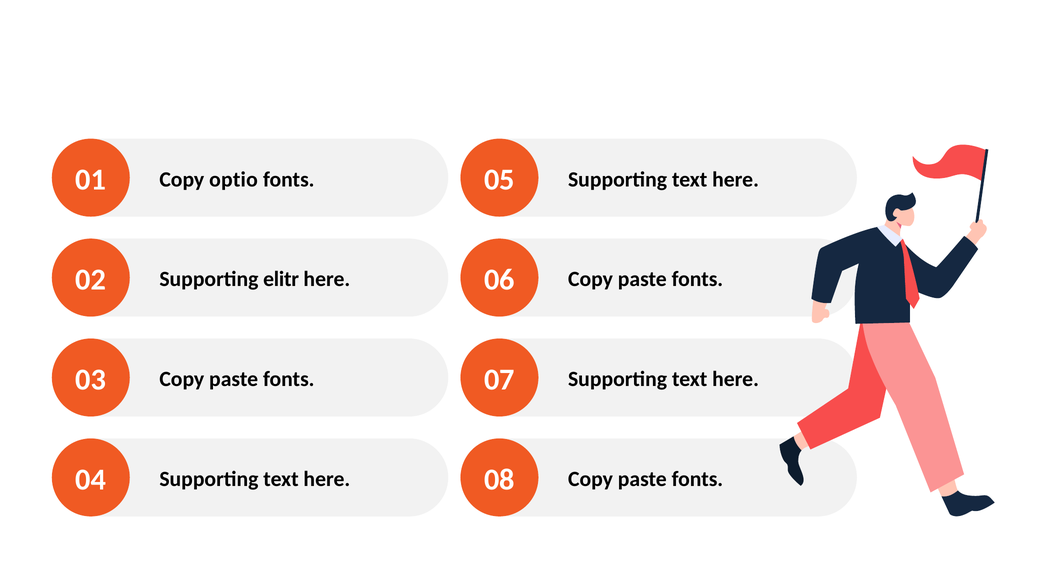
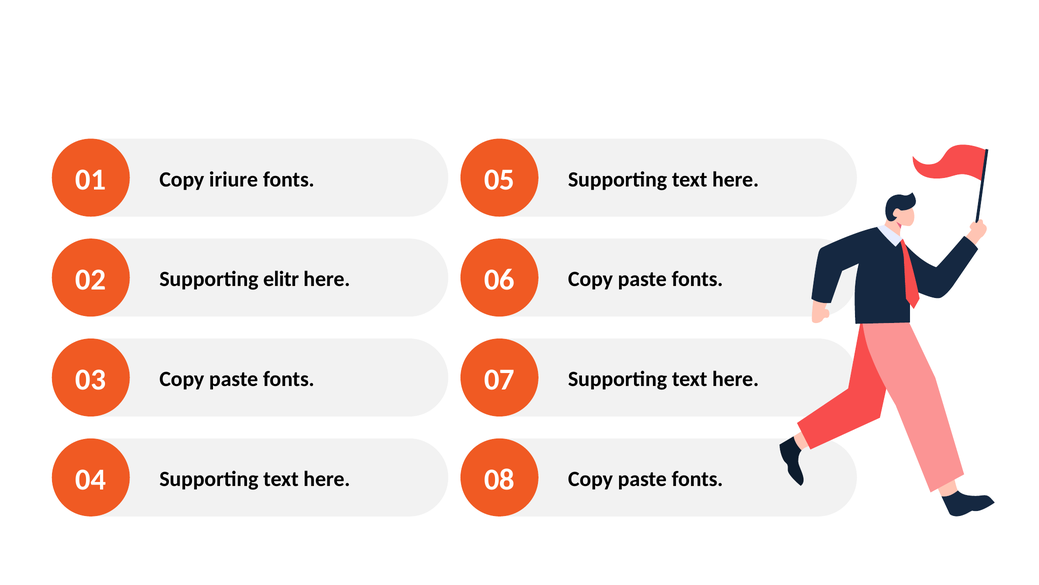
optio: optio -> iriure (234, 179)
